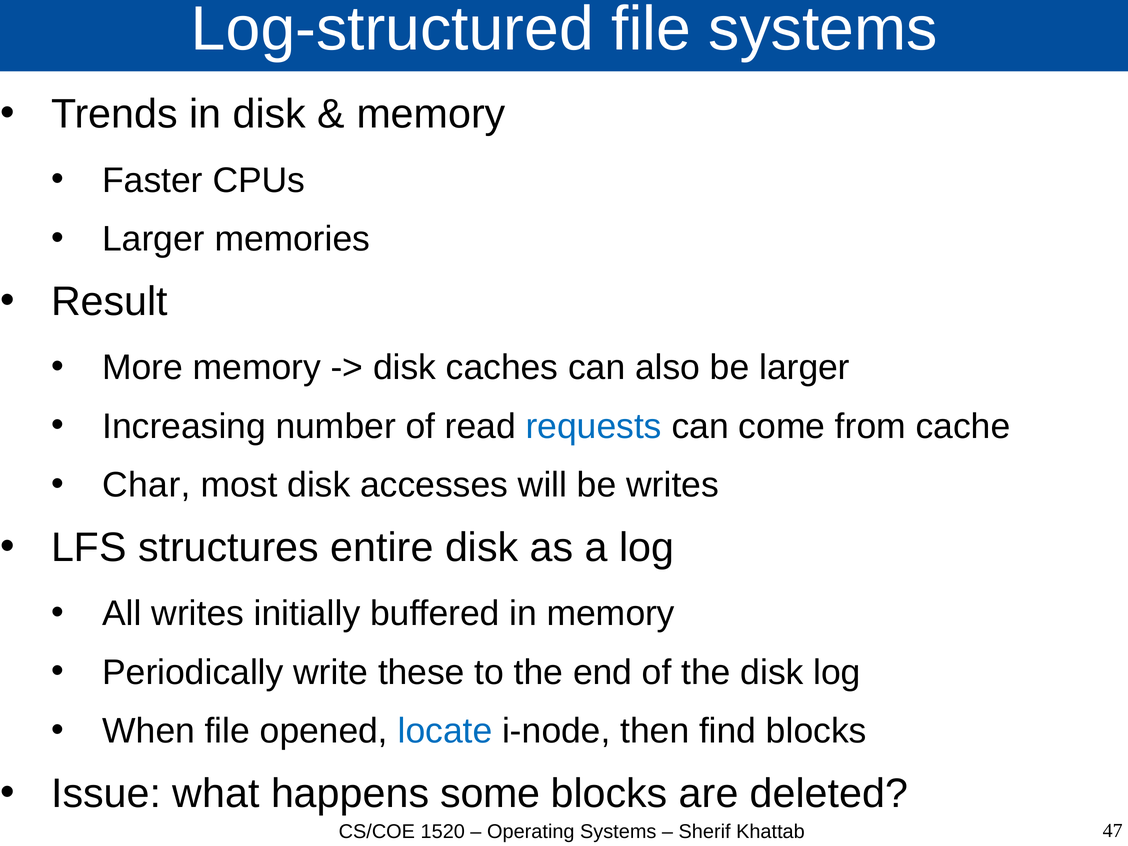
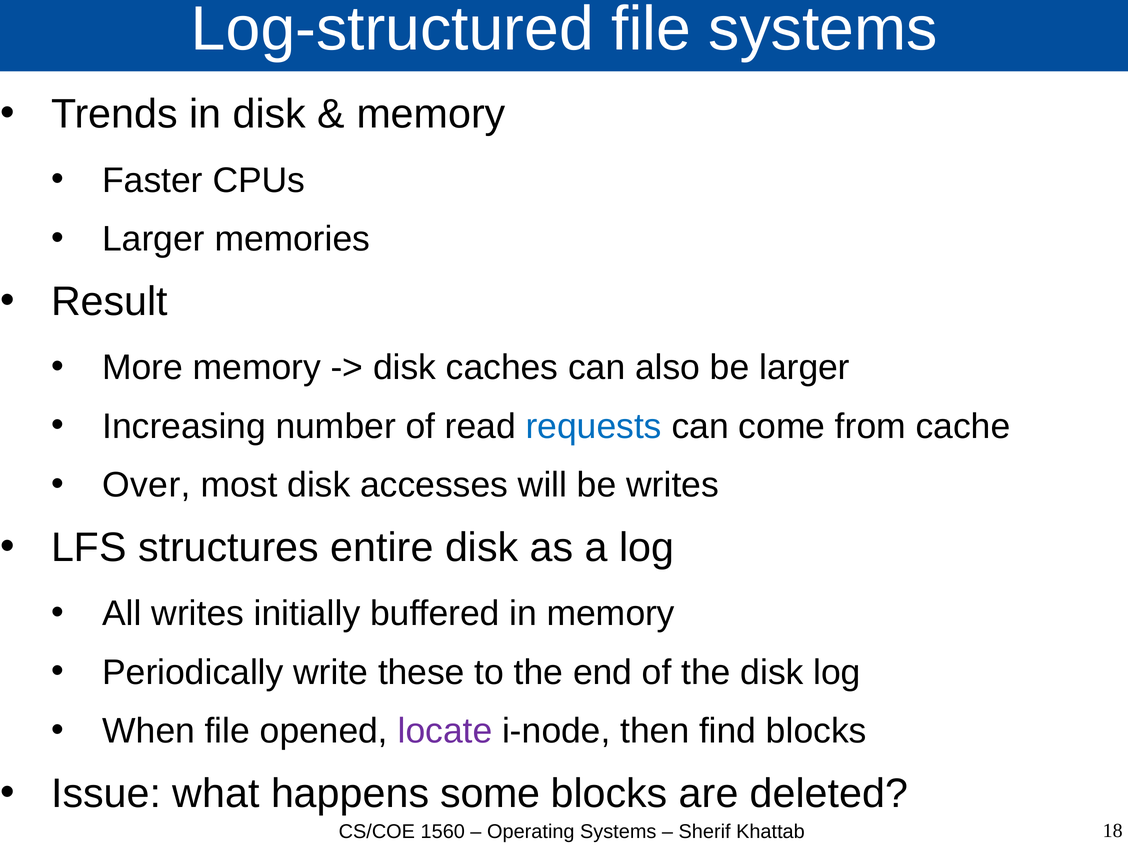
Char: Char -> Over (146, 485)
locate colour: blue -> purple (445, 731)
1520: 1520 -> 1560 (443, 832)
47: 47 -> 18 (1113, 831)
